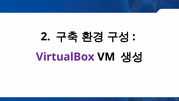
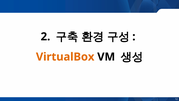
VirtualBox colour: purple -> orange (65, 57)
